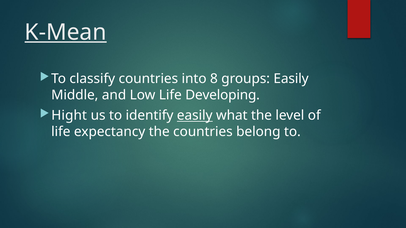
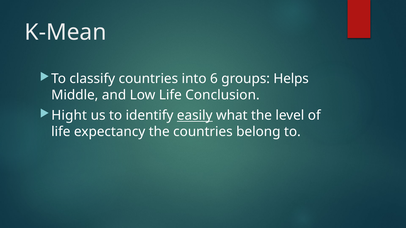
K-Mean underline: present -> none (66, 32)
8: 8 -> 6 (214, 79)
groups Easily: Easily -> Helps (291, 79)
Developing: Developing -> Conclusion (222, 95)
